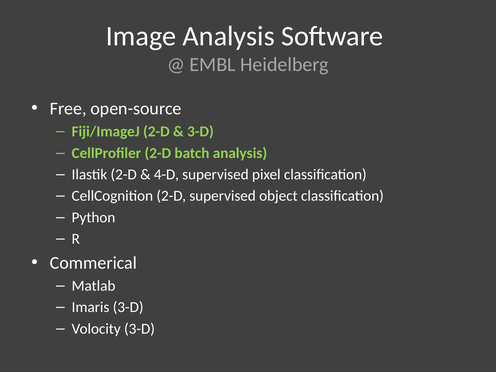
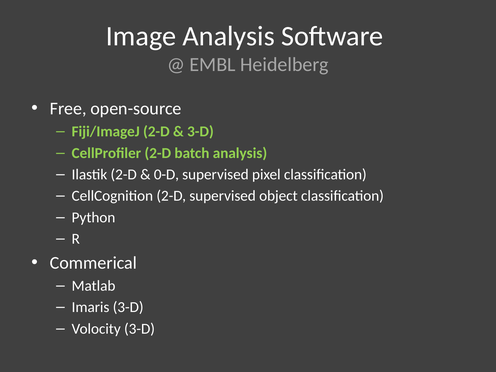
4-D: 4-D -> 0-D (166, 175)
